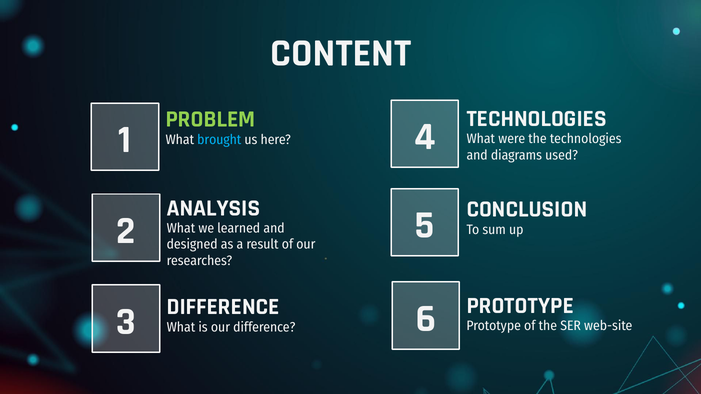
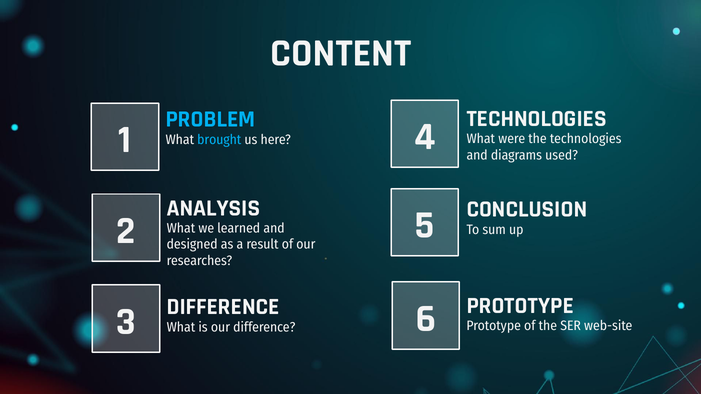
PROBLEM colour: light green -> light blue (210, 119)
